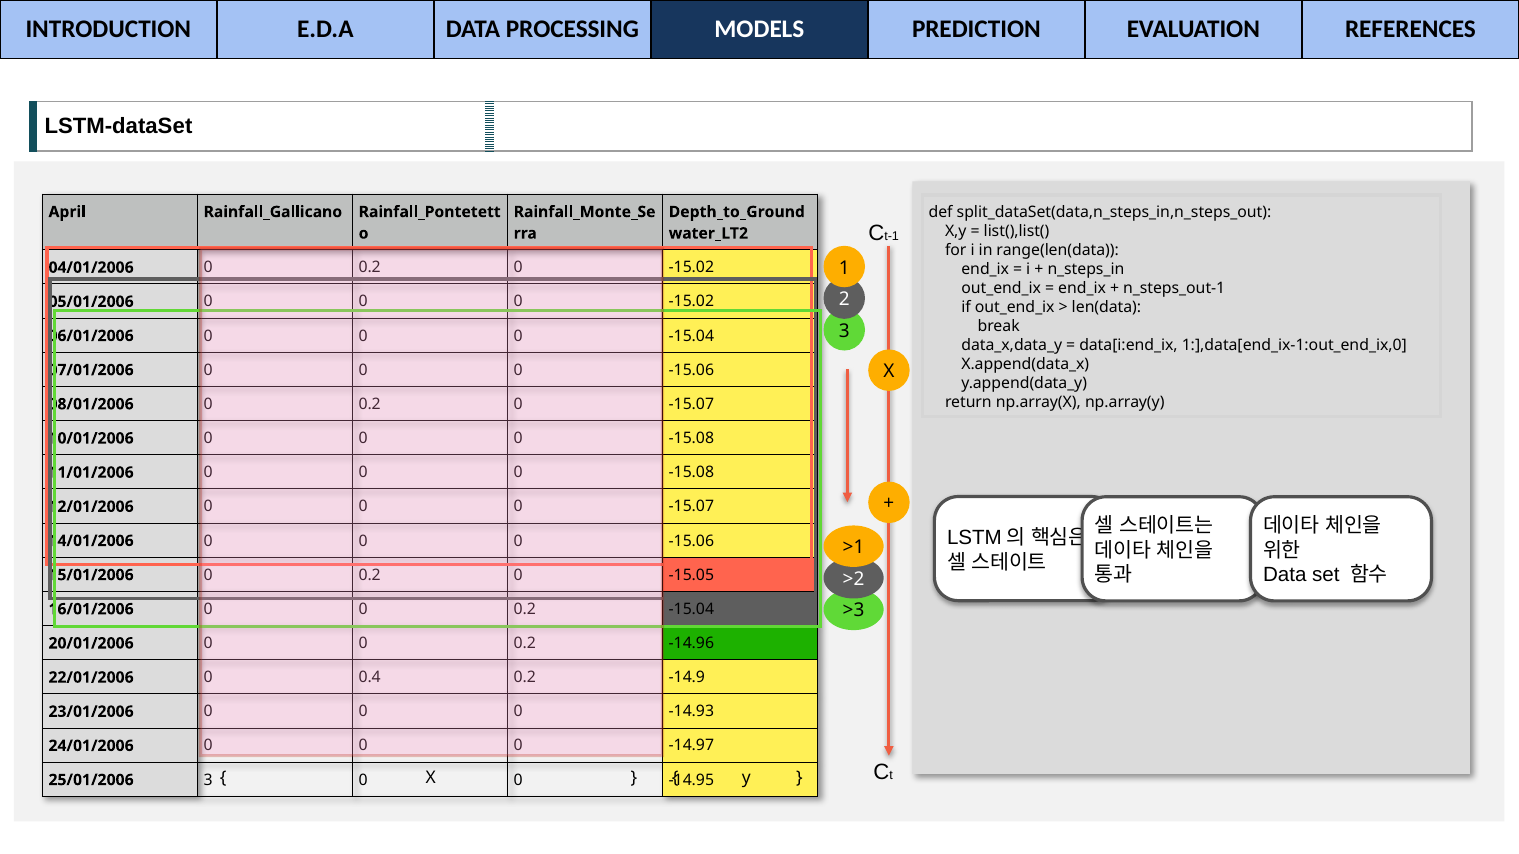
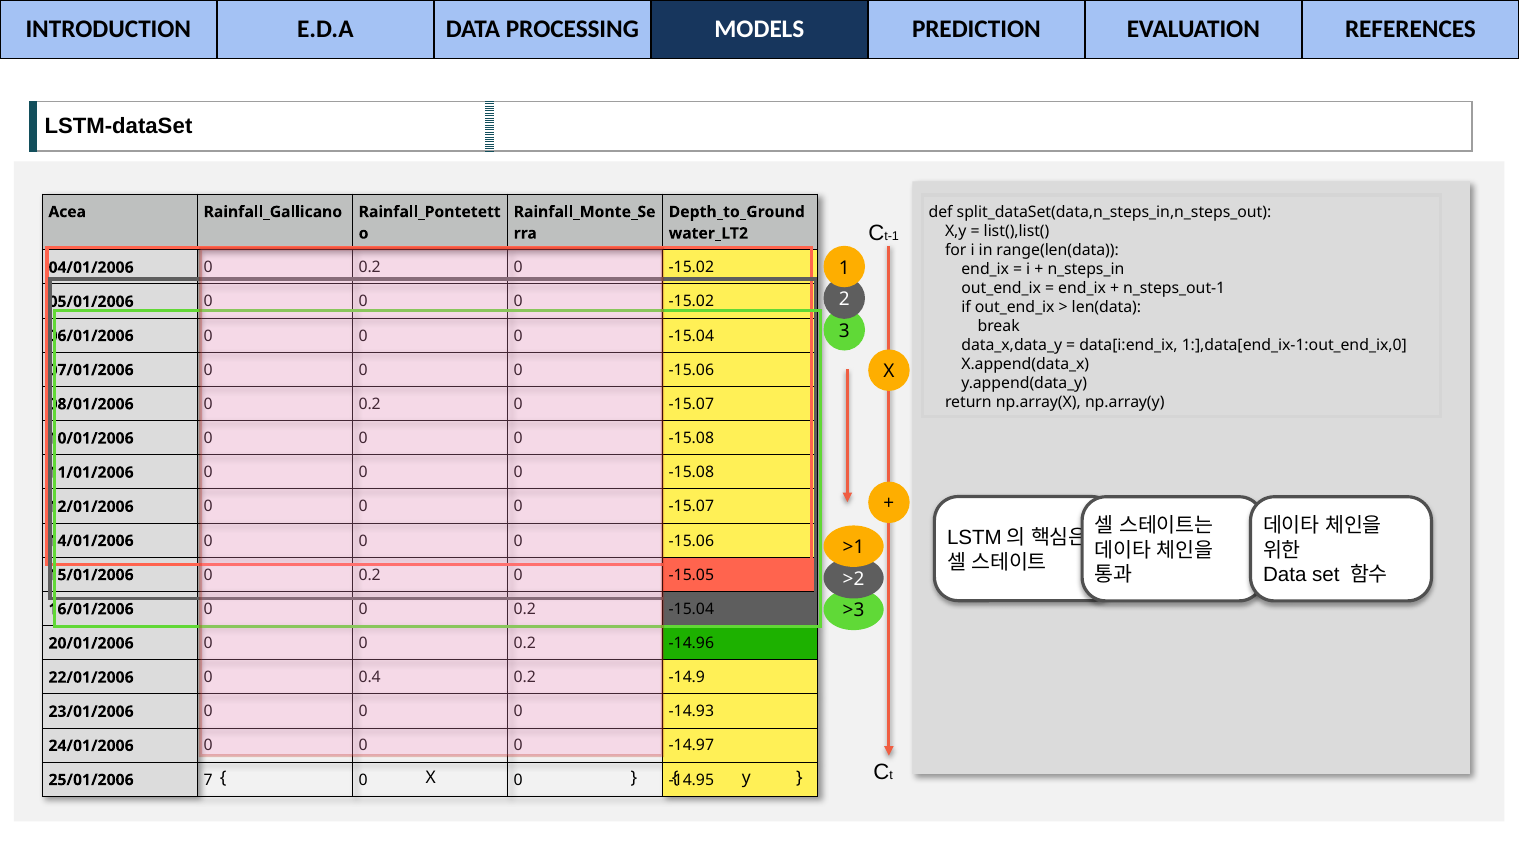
April: April -> Acea (67, 212)
25/01/2006 3: 3 -> 7 (208, 780)
